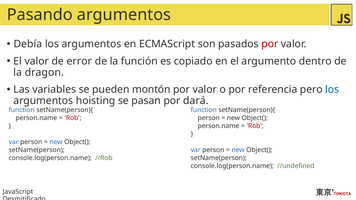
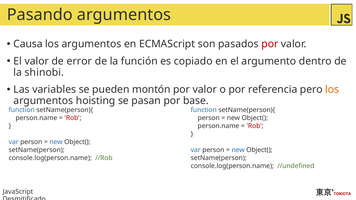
Debía: Debía -> Causa (28, 44)
dragon: dragon -> shinobi (44, 72)
los colour: blue -> orange (332, 90)
dará: dará -> base (196, 101)
